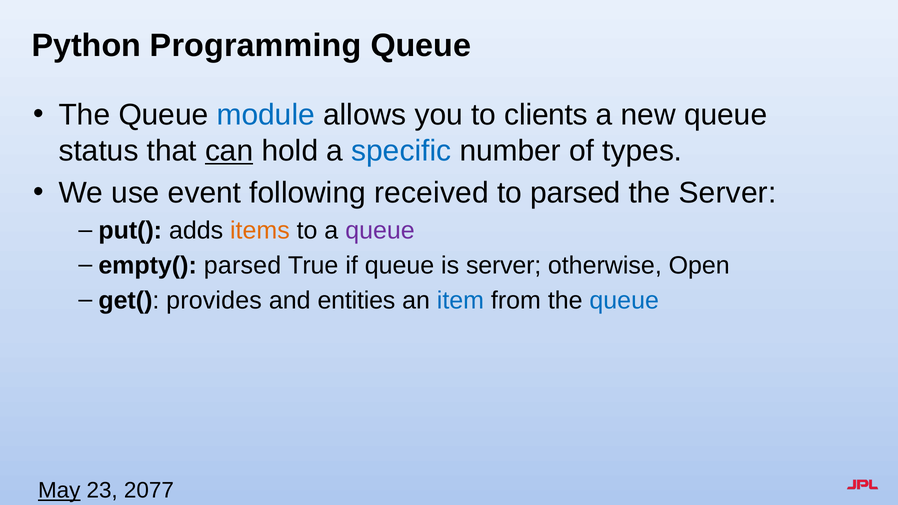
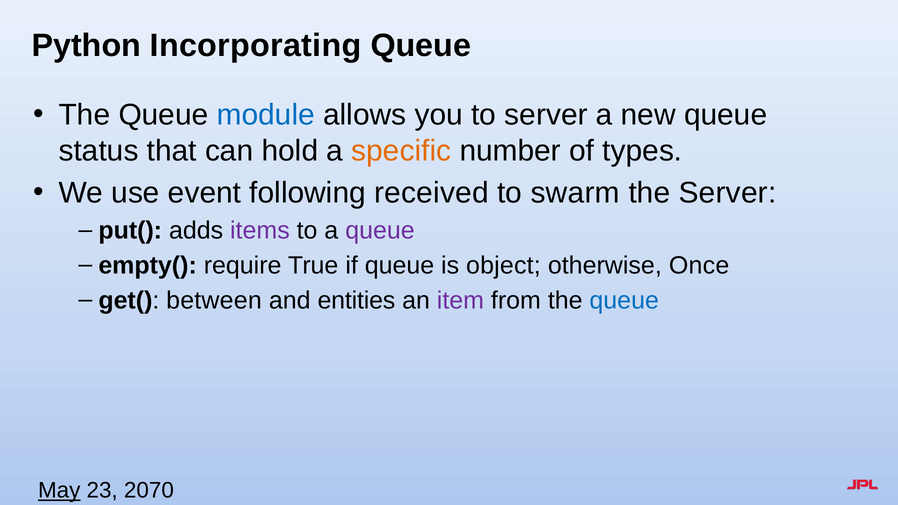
Programming: Programming -> Incorporating (256, 46)
to clients: clients -> server (546, 115)
can underline: present -> none (229, 151)
specific colour: blue -> orange (401, 151)
to parsed: parsed -> swarm (575, 193)
items colour: orange -> purple (260, 231)
empty( parsed: parsed -> require (243, 266)
is server: server -> object (503, 266)
Open: Open -> Once (699, 266)
provides: provides -> between (214, 301)
item colour: blue -> purple (460, 301)
2077: 2077 -> 2070 (149, 491)
